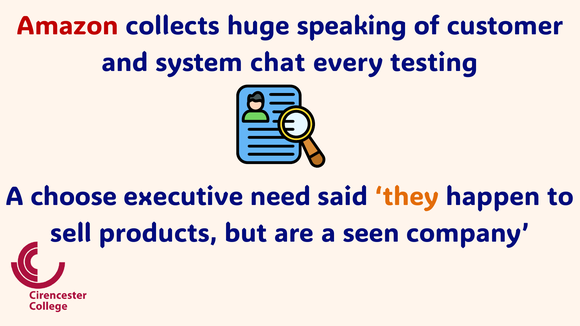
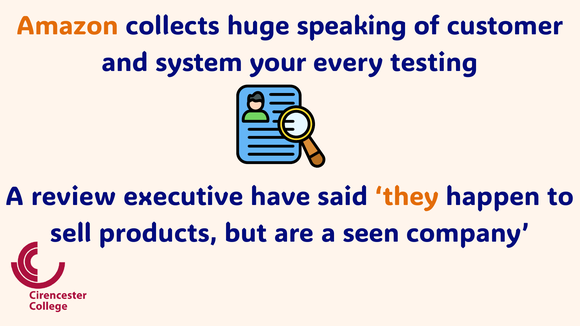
Amazon colour: red -> orange (67, 26)
chat: chat -> your (278, 63)
choose: choose -> review (74, 197)
need: need -> have (281, 197)
